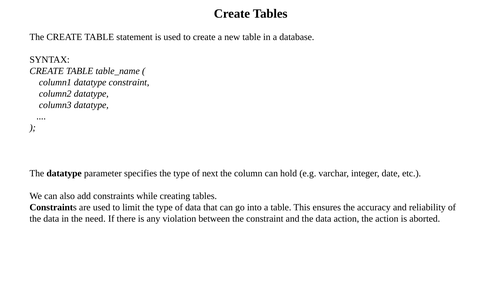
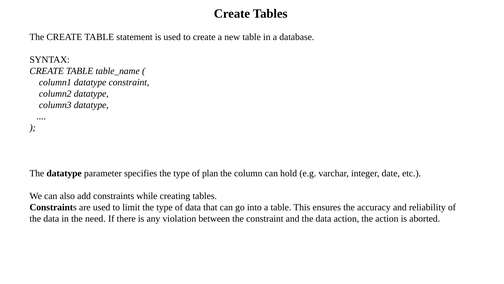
next: next -> plan (210, 173)
